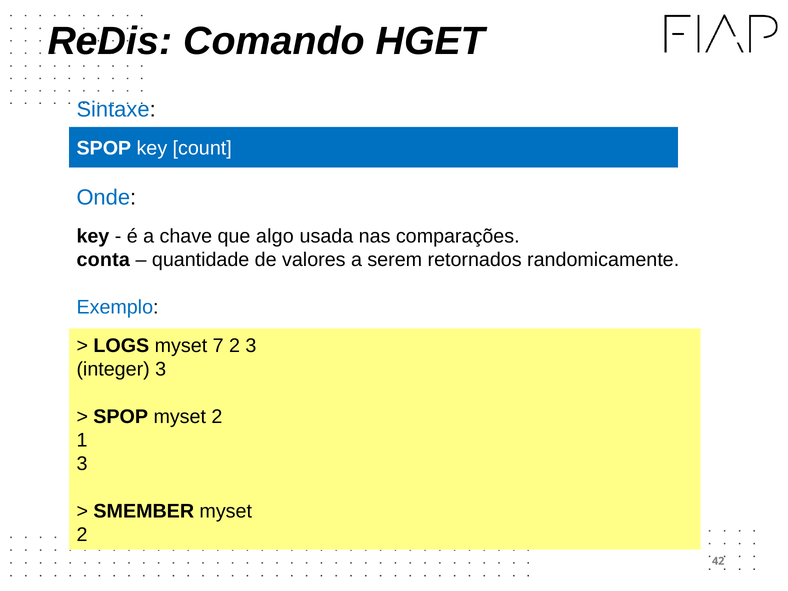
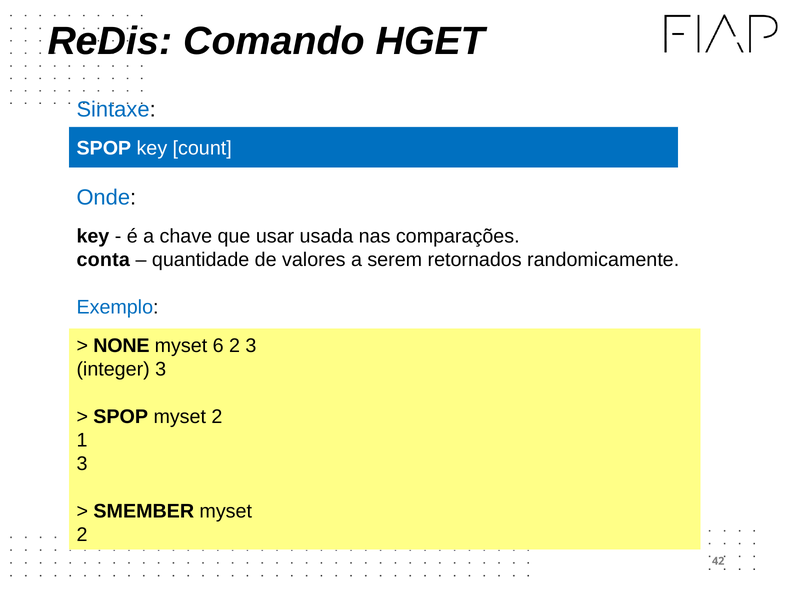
algo: algo -> usar (275, 236)
LOGS: LOGS -> NONE (121, 346)
7: 7 -> 6 (218, 346)
